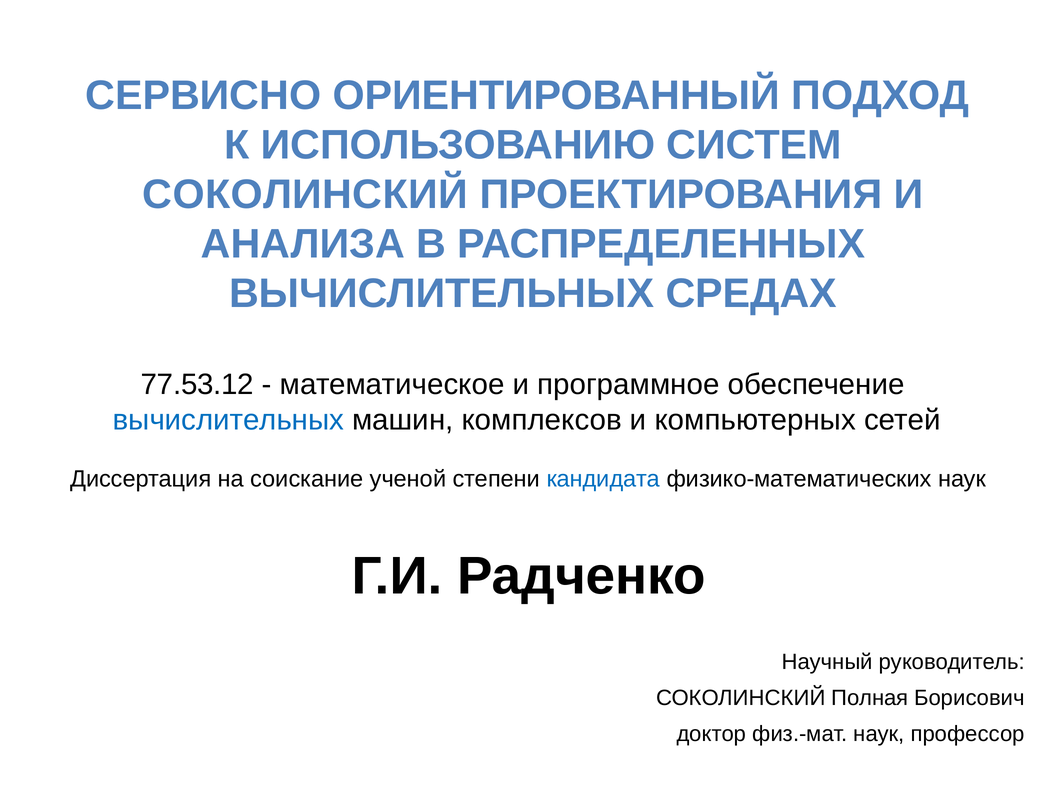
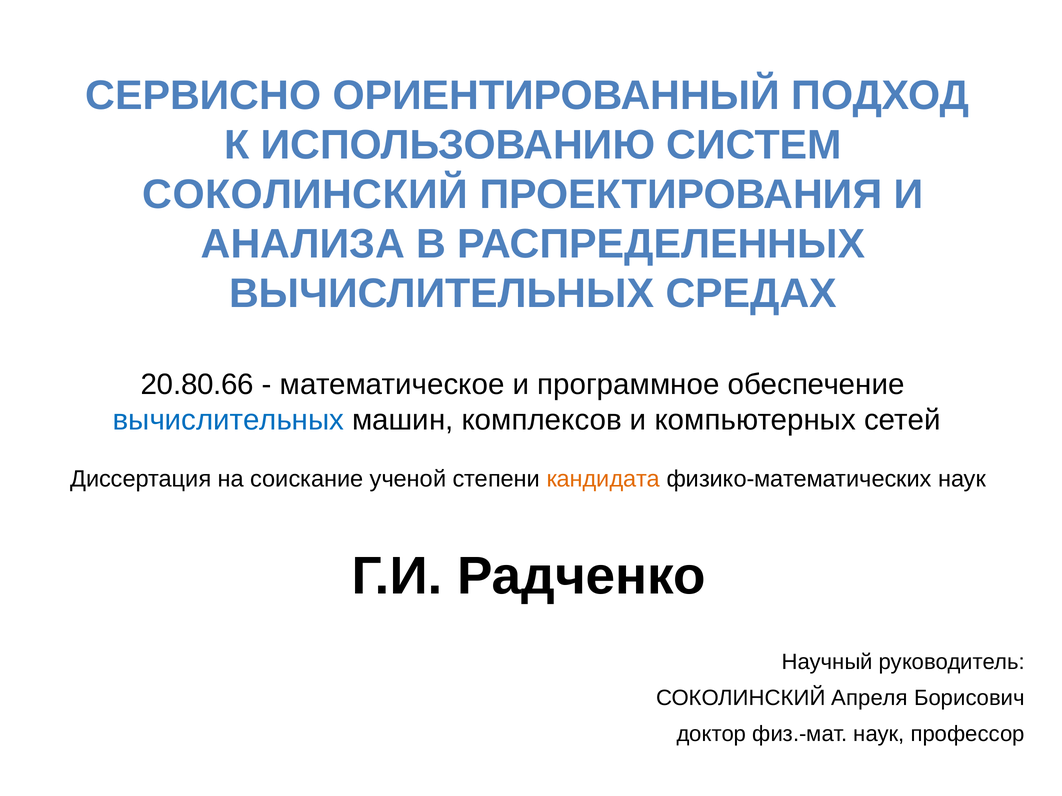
77.53.12: 77.53.12 -> 20.80.66 (197, 385)
кандидата colour: blue -> orange (603, 479)
Полная: Полная -> Апреля (870, 699)
